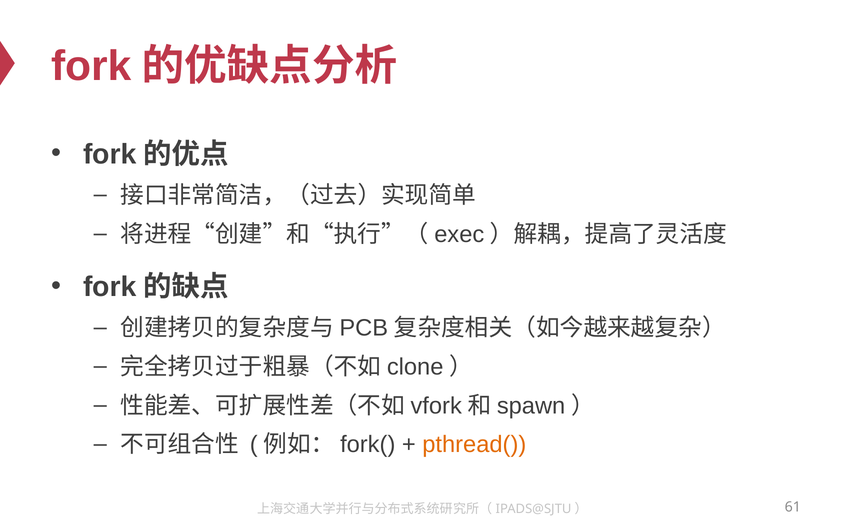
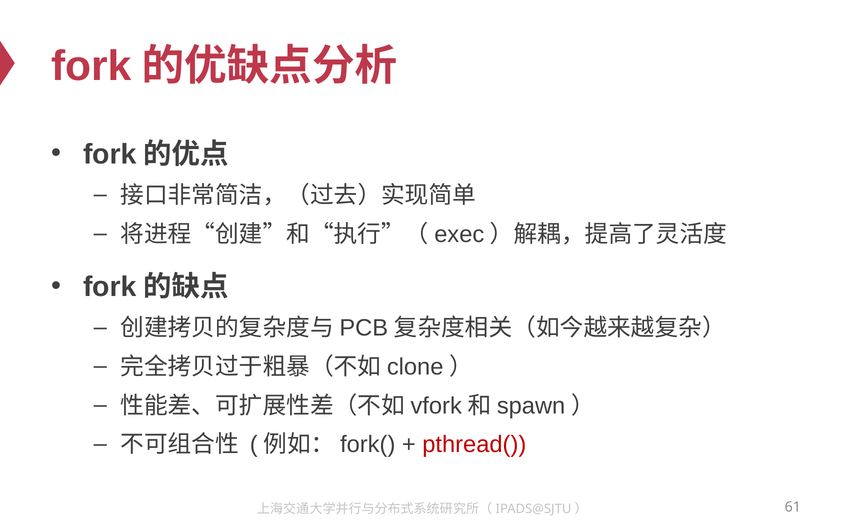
pthread( colour: orange -> red (474, 445)
